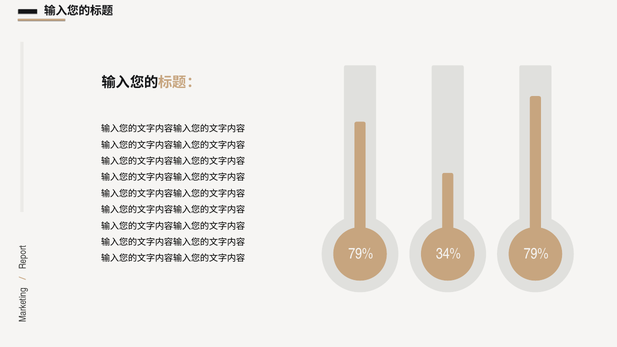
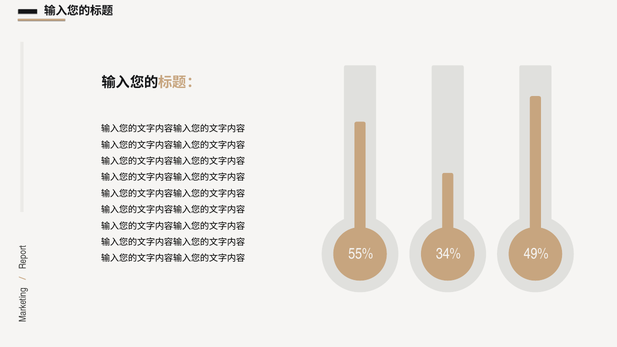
79%: 79% -> 55% (361, 254)
34% 79%: 79% -> 49% (536, 254)
